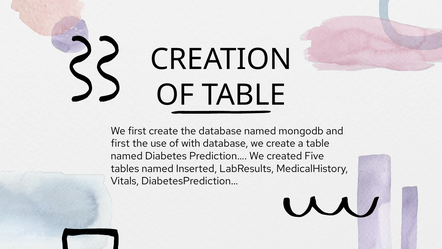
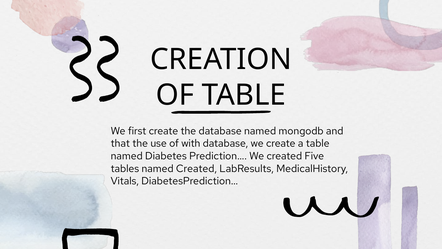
first: first -> that (120, 143)
named Inserted: Inserted -> Created (196, 168)
